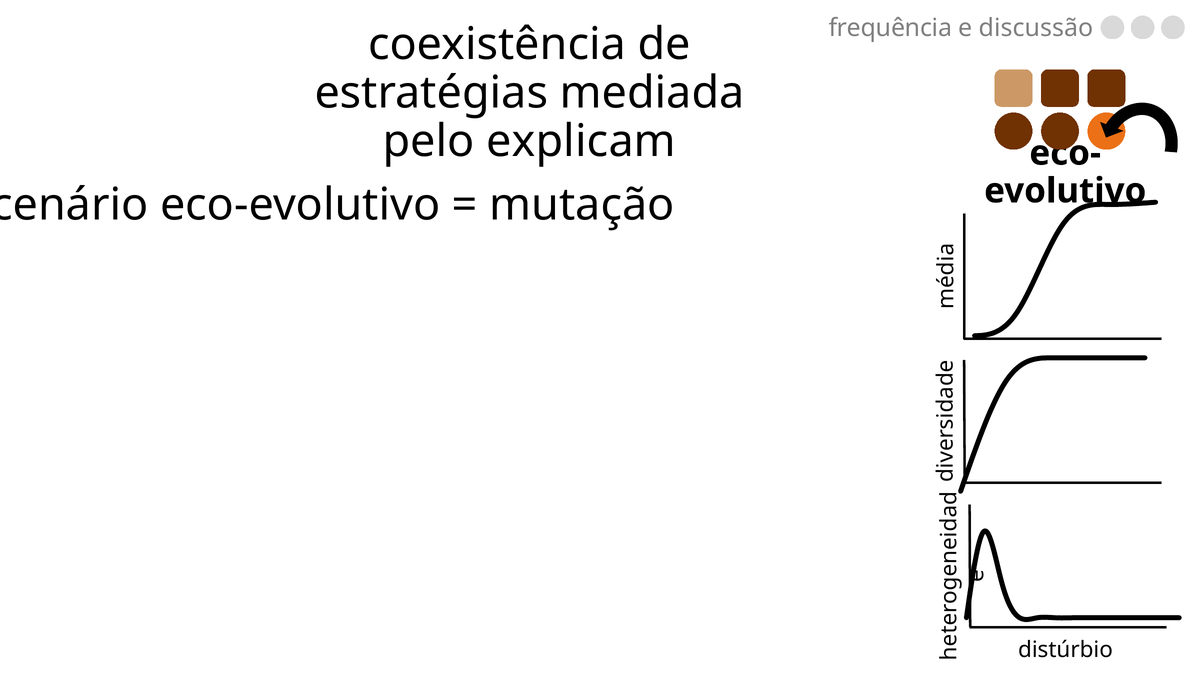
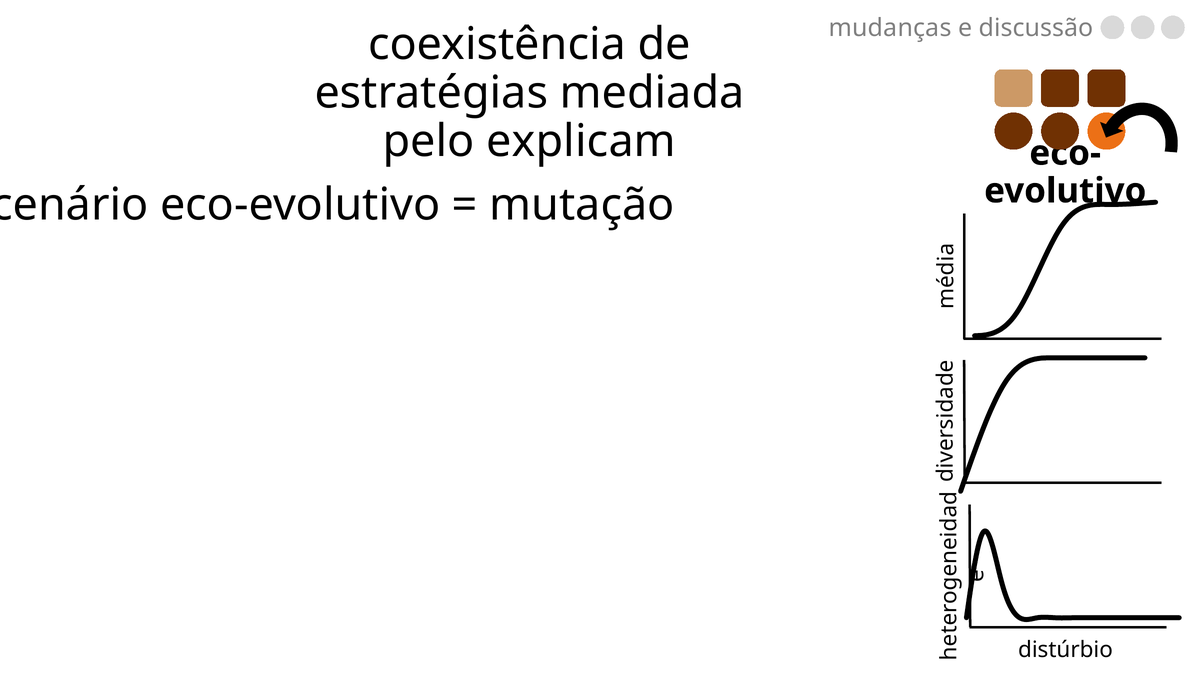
frequência: frequência -> mudanças (890, 28)
